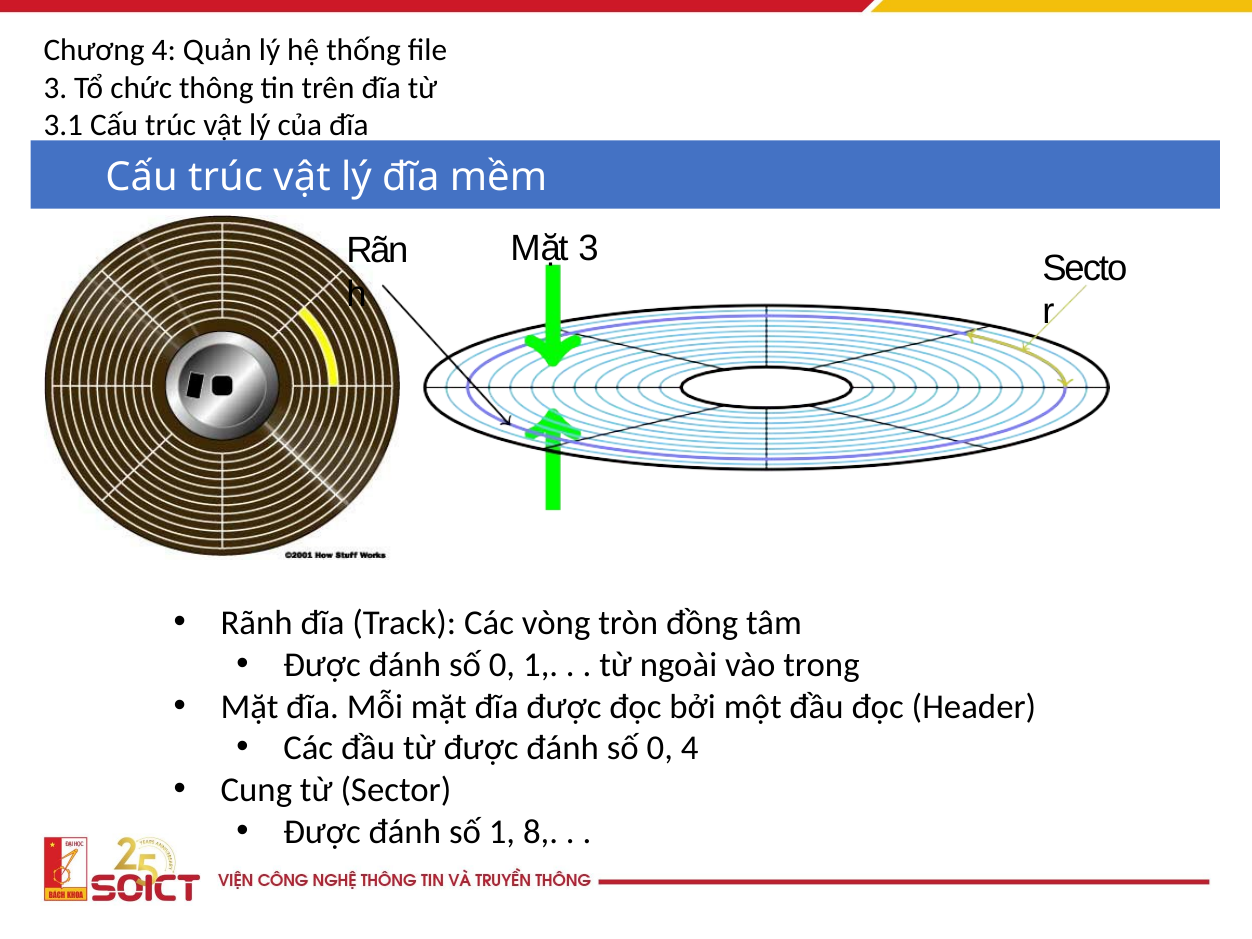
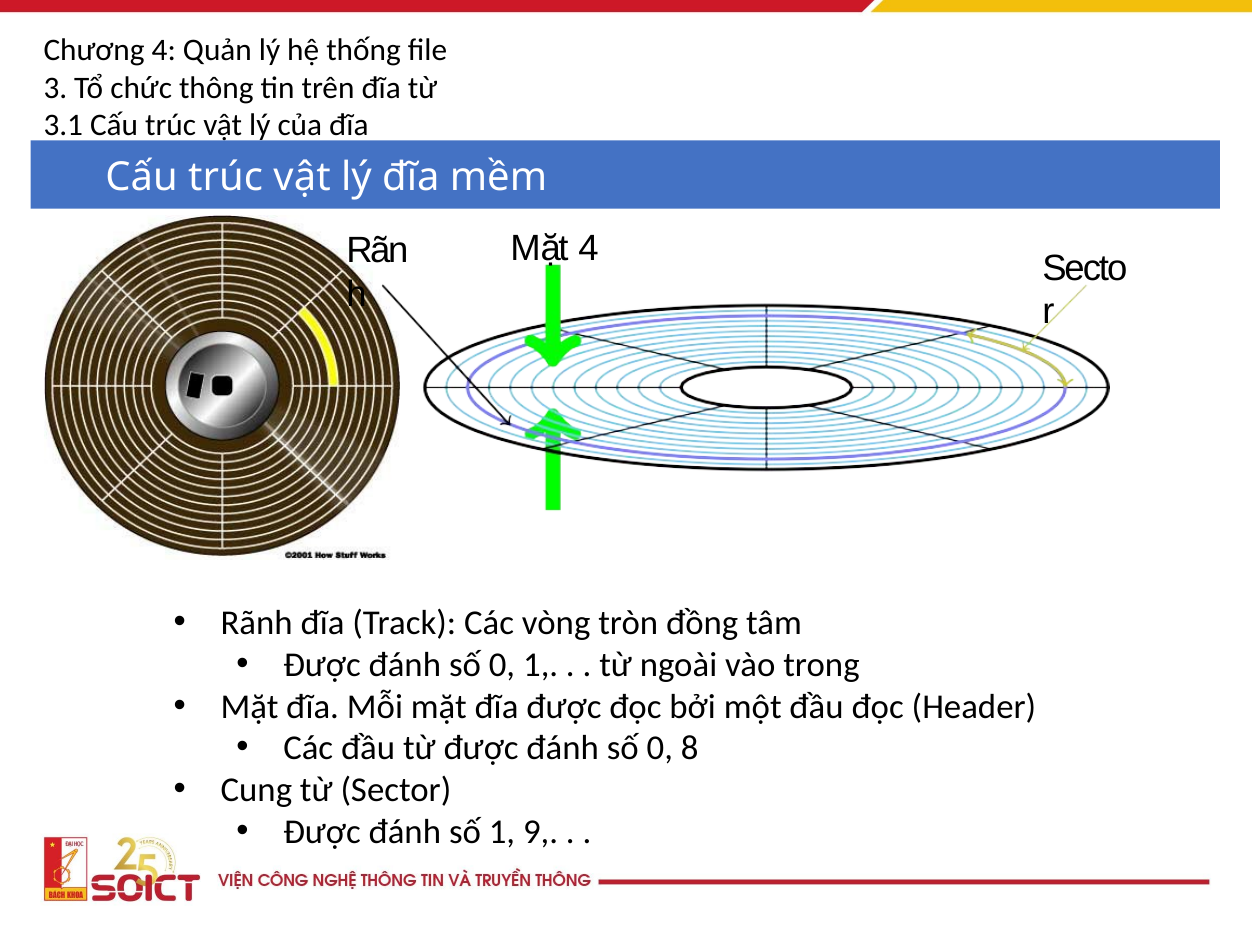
Mặt 3: 3 -> 4 (589, 248)
0 4: 4 -> 8 (690, 748)
8: 8 -> 9 (541, 832)
